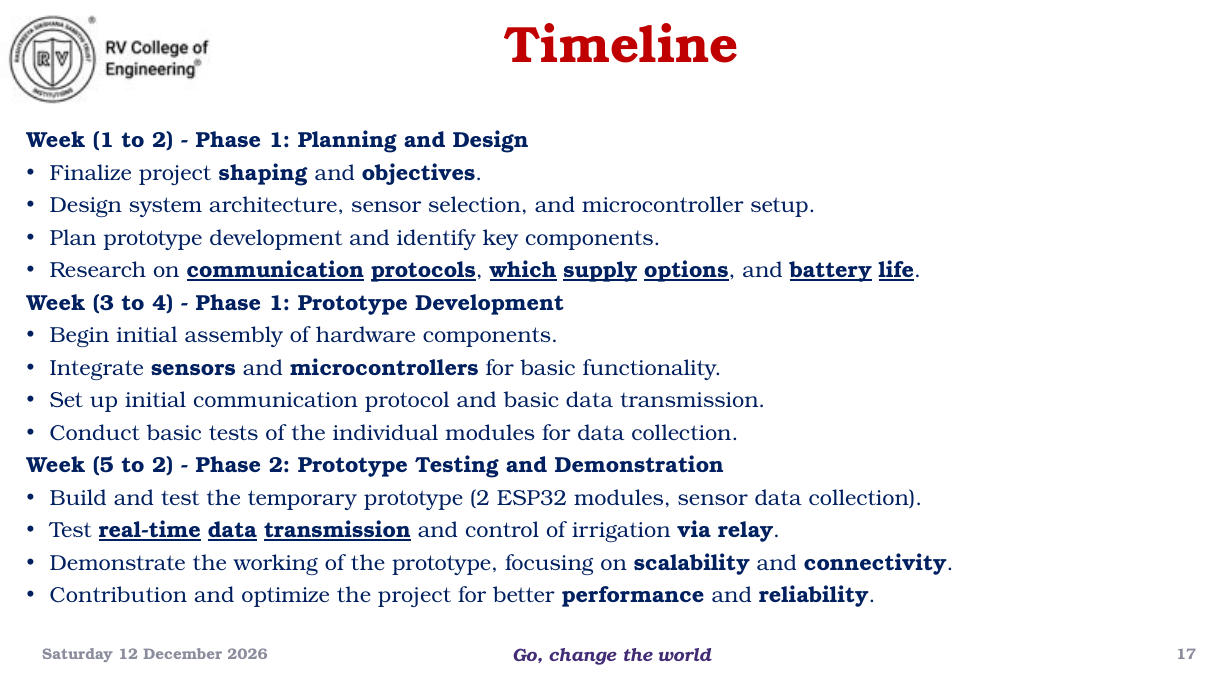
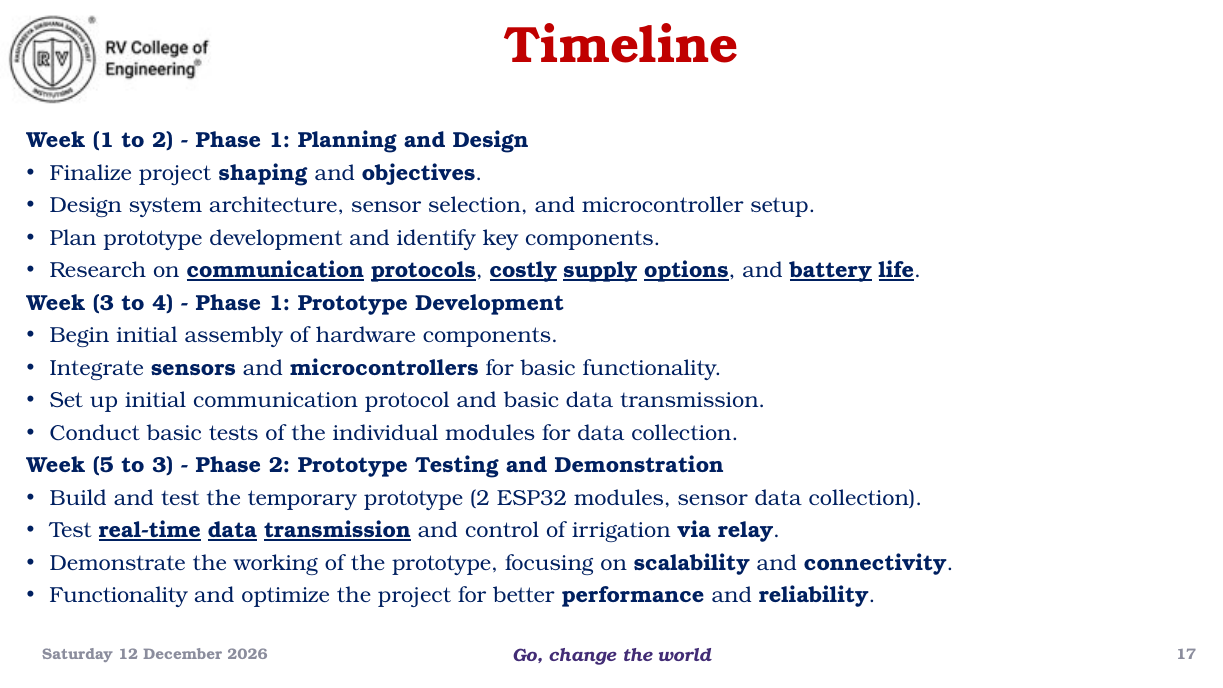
which: which -> costly (523, 271)
5 to 2: 2 -> 3 (163, 466)
Contribution: Contribution -> Functionality (119, 596)
